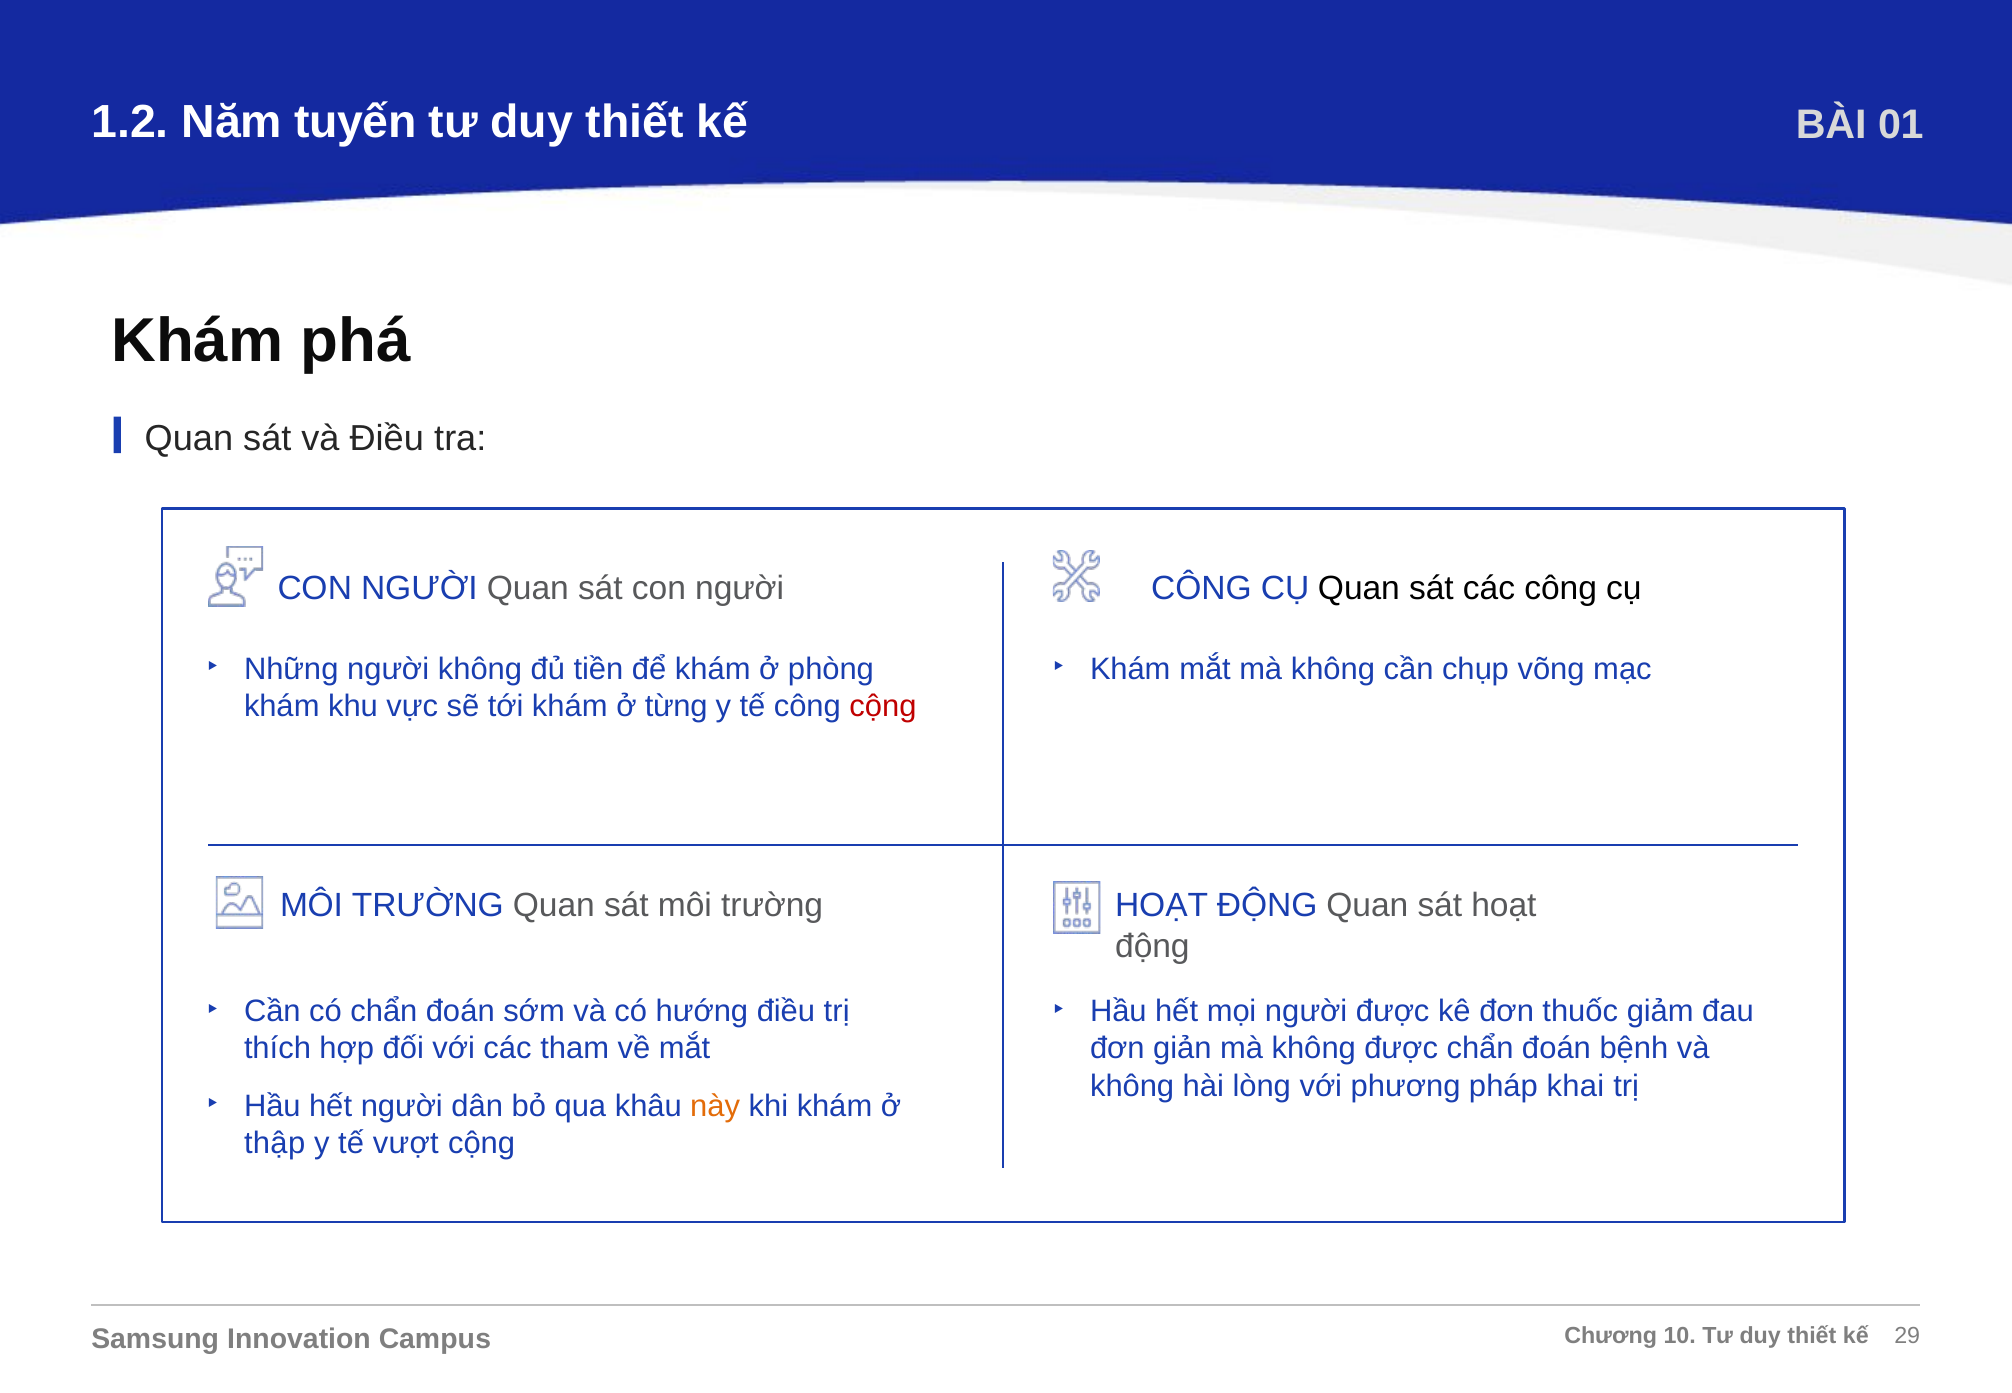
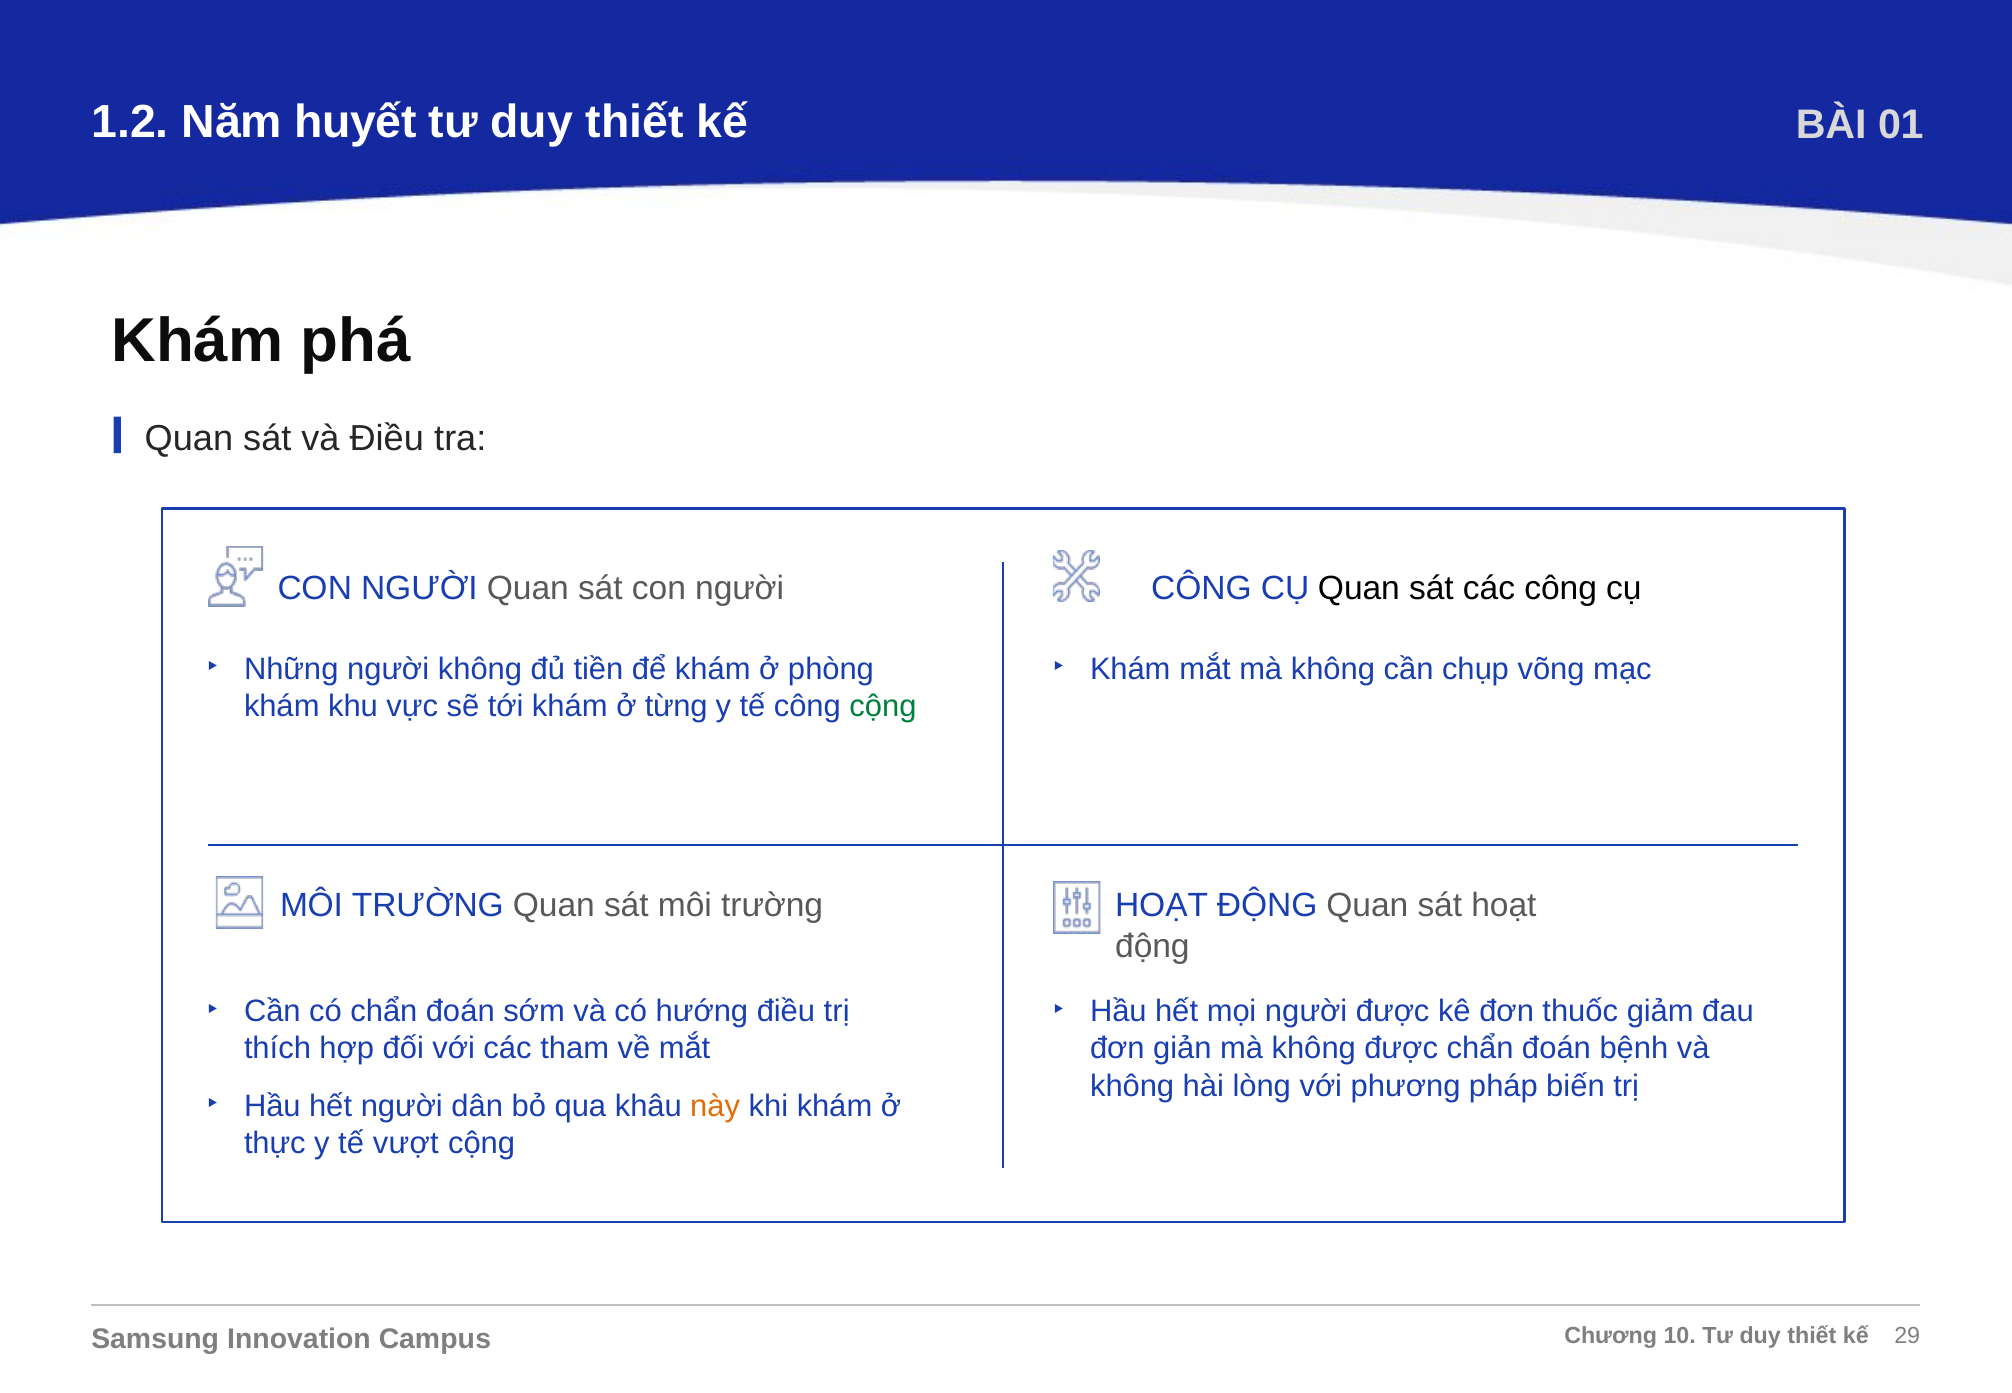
tuyến: tuyến -> huyết (356, 122)
cộng colour: red -> green (883, 706)
khai: khai -> biến (1576, 1086)
thập: thập -> thực (275, 1144)
